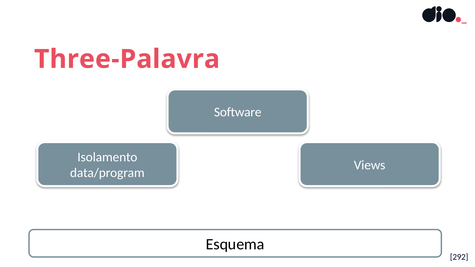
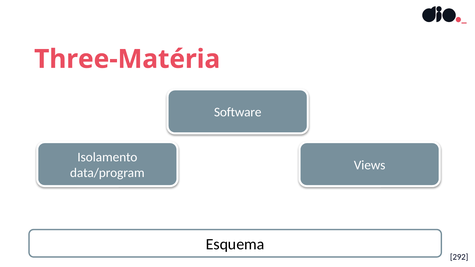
Three-Palavra: Three-Palavra -> Three-Matéria (127, 59)
